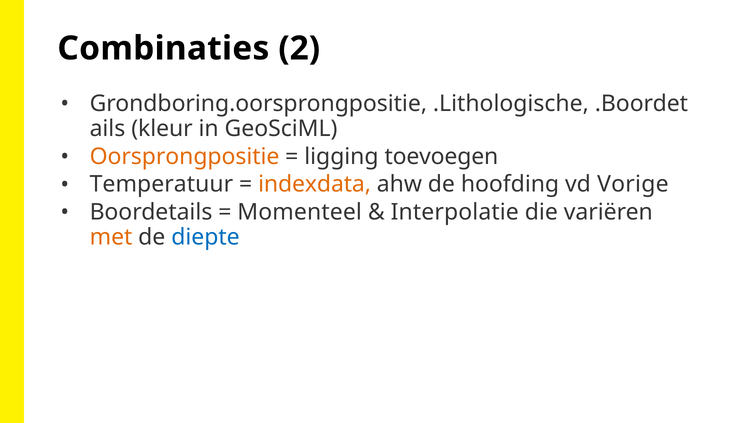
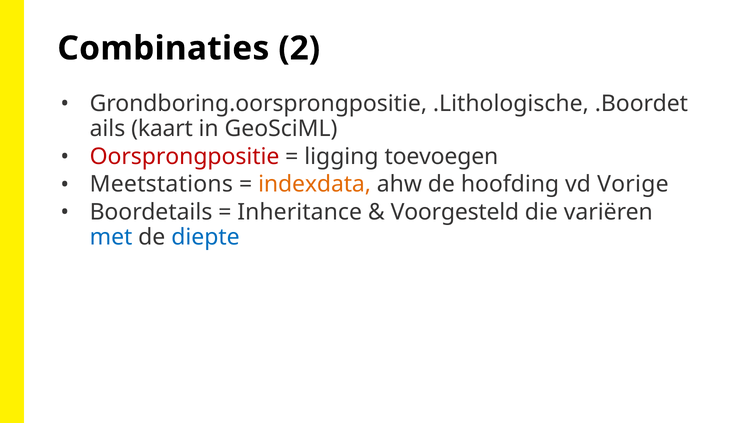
kleur: kleur -> kaart (162, 129)
Oorsprongpositie colour: orange -> red (185, 157)
Temperatuur: Temperatuur -> Meetstations (161, 185)
Momenteel: Momenteel -> Inheritance (300, 213)
Interpolatie: Interpolatie -> Voorgesteld (455, 213)
met colour: orange -> blue (111, 237)
